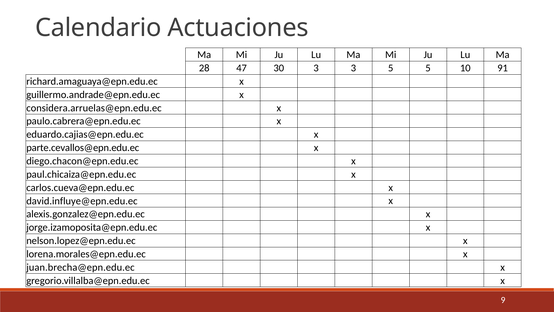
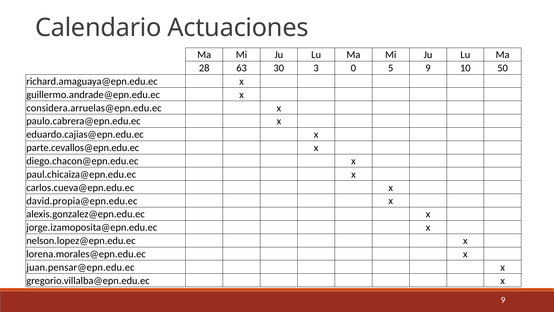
47: 47 -> 63 (242, 68)
3 3: 3 -> 0 (353, 68)
5 5: 5 -> 9 (428, 68)
91: 91 -> 50 (503, 68)
david.influye@epn.edu.ec: david.influye@epn.edu.ec -> david.propia@epn.edu.ec (82, 201)
juan.brecha@epn.edu.ec: juan.brecha@epn.edu.ec -> juan.pensar@epn.edu.ec (80, 267)
